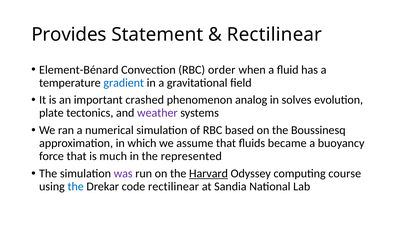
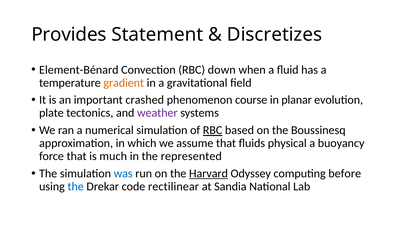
Rectilinear: Rectilinear -> Discretizes (275, 35)
order: order -> down (222, 70)
gradient colour: blue -> orange (124, 83)
analog: analog -> course (251, 100)
solves: solves -> planar (297, 100)
RBC underline: none -> present (213, 130)
became: became -> physical (287, 143)
was colour: purple -> blue (123, 173)
course: course -> before (345, 173)
